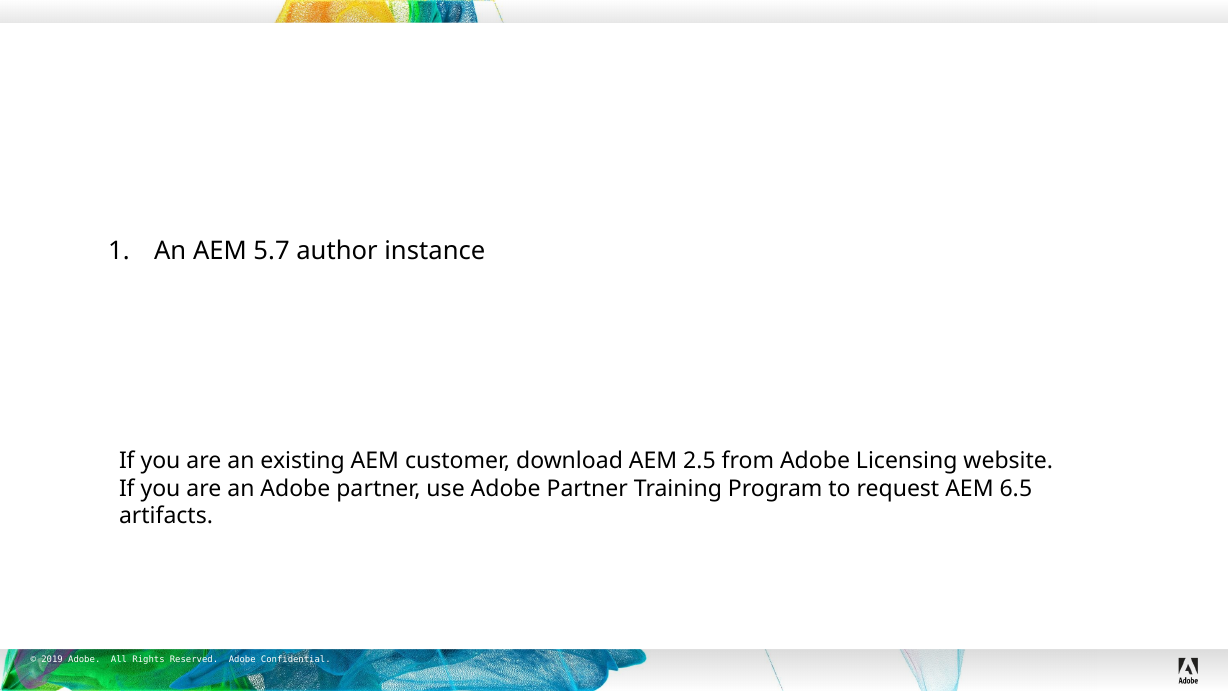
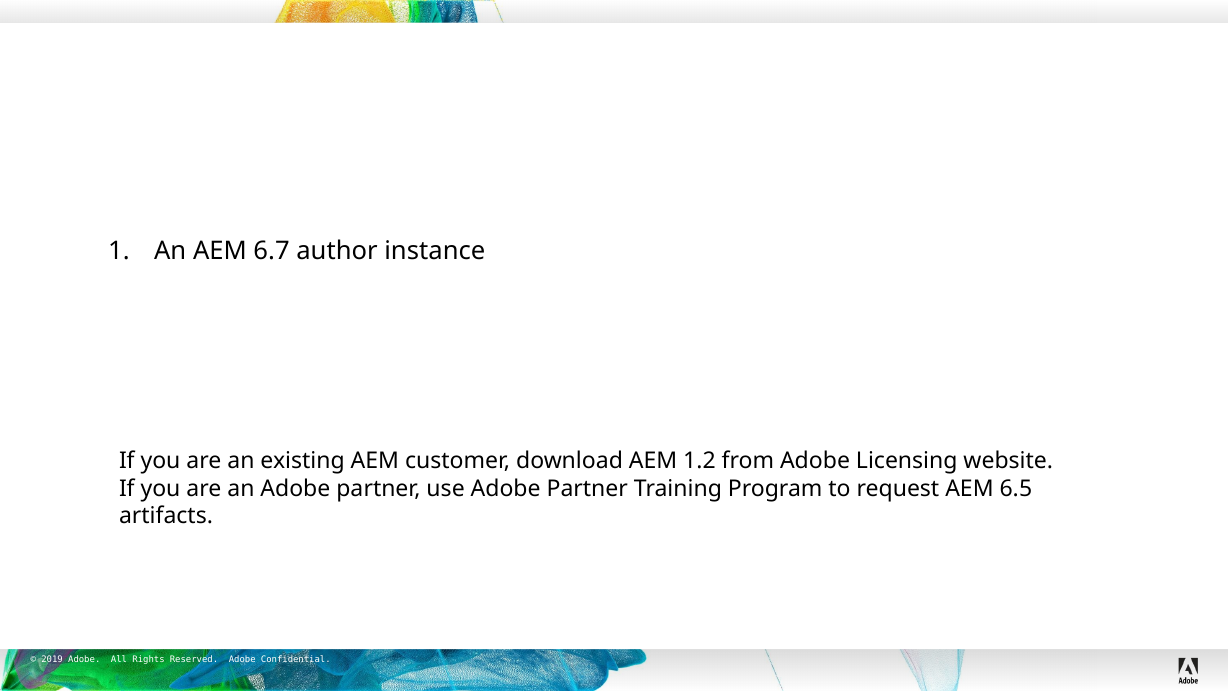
5.7: 5.7 -> 6.7 (272, 251)
2.5: 2.5 -> 1.2 (699, 461)
